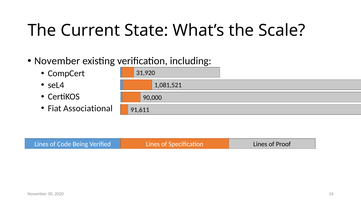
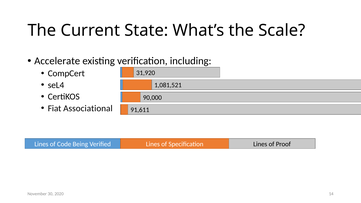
November: November -> Accelerate (57, 61)
